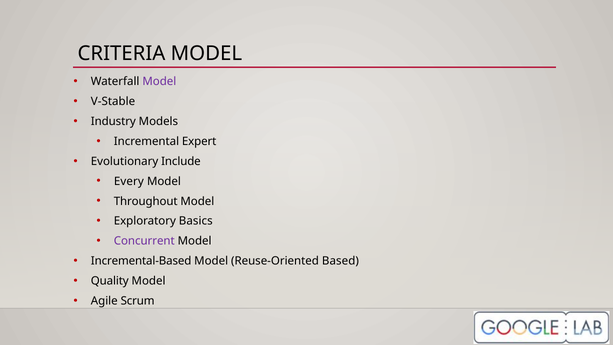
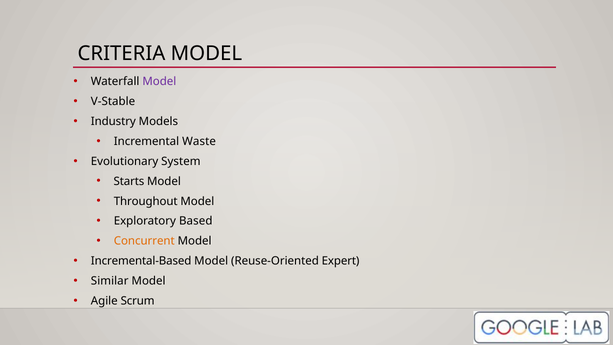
Expert: Expert -> Waste (199, 141)
Include: Include -> System (181, 161)
Every: Every -> Starts (129, 181)
Basics: Basics -> Based (196, 221)
Concurrent colour: purple -> orange (144, 241)
Based: Based -> Expert (341, 261)
Quality: Quality -> Similar (110, 281)
